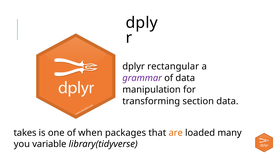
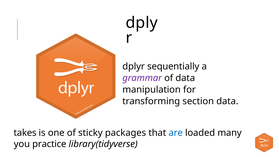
rectangular: rectangular -> sequentially (173, 66)
when: when -> sticky (90, 133)
are colour: orange -> blue (176, 133)
variable: variable -> practice (49, 144)
